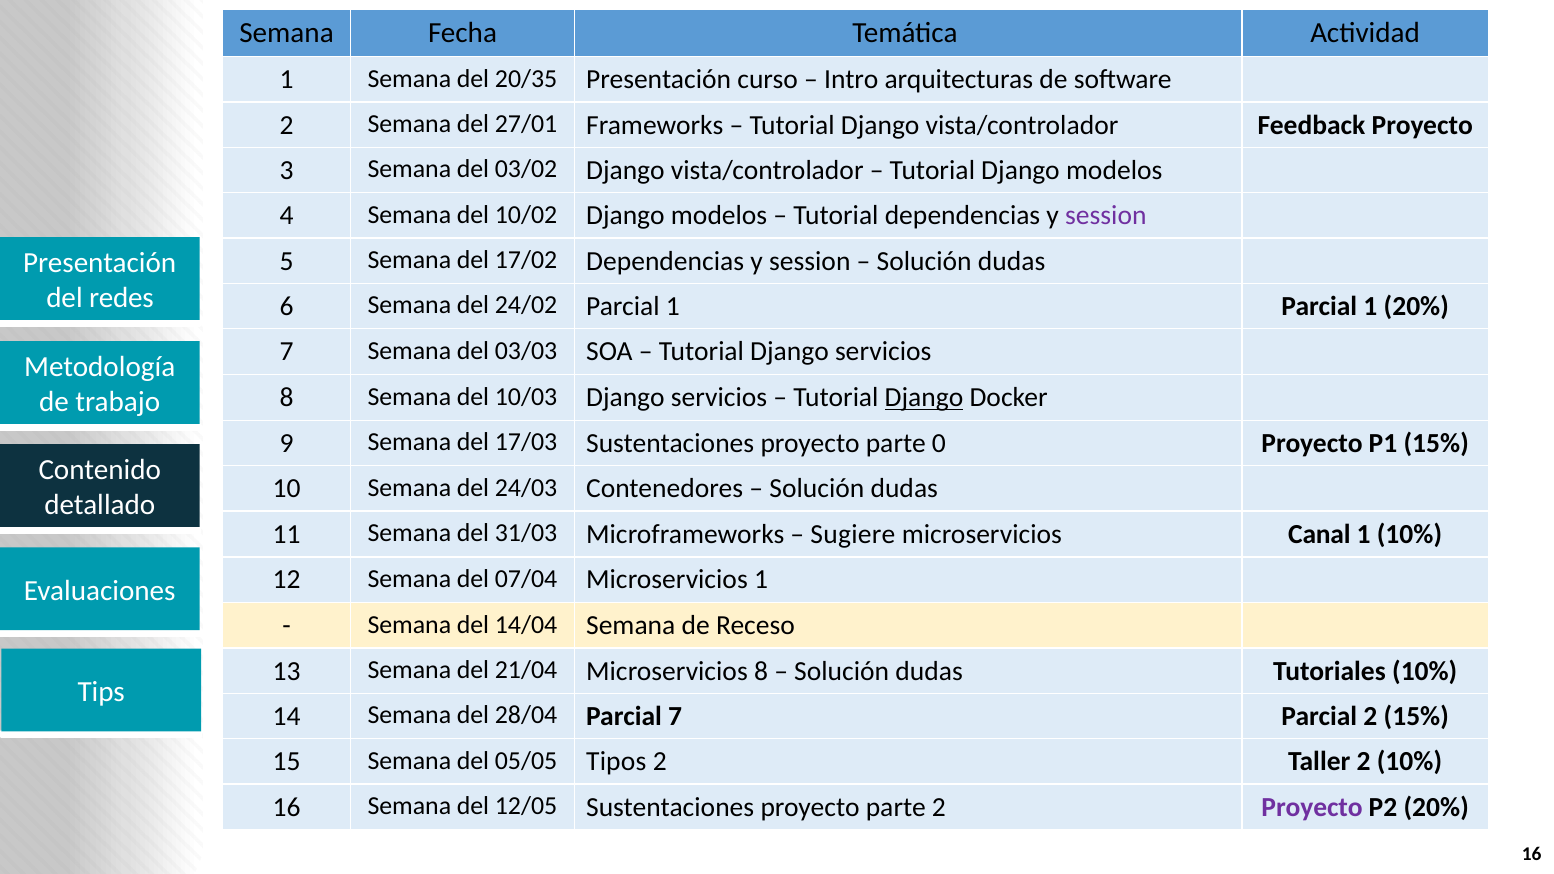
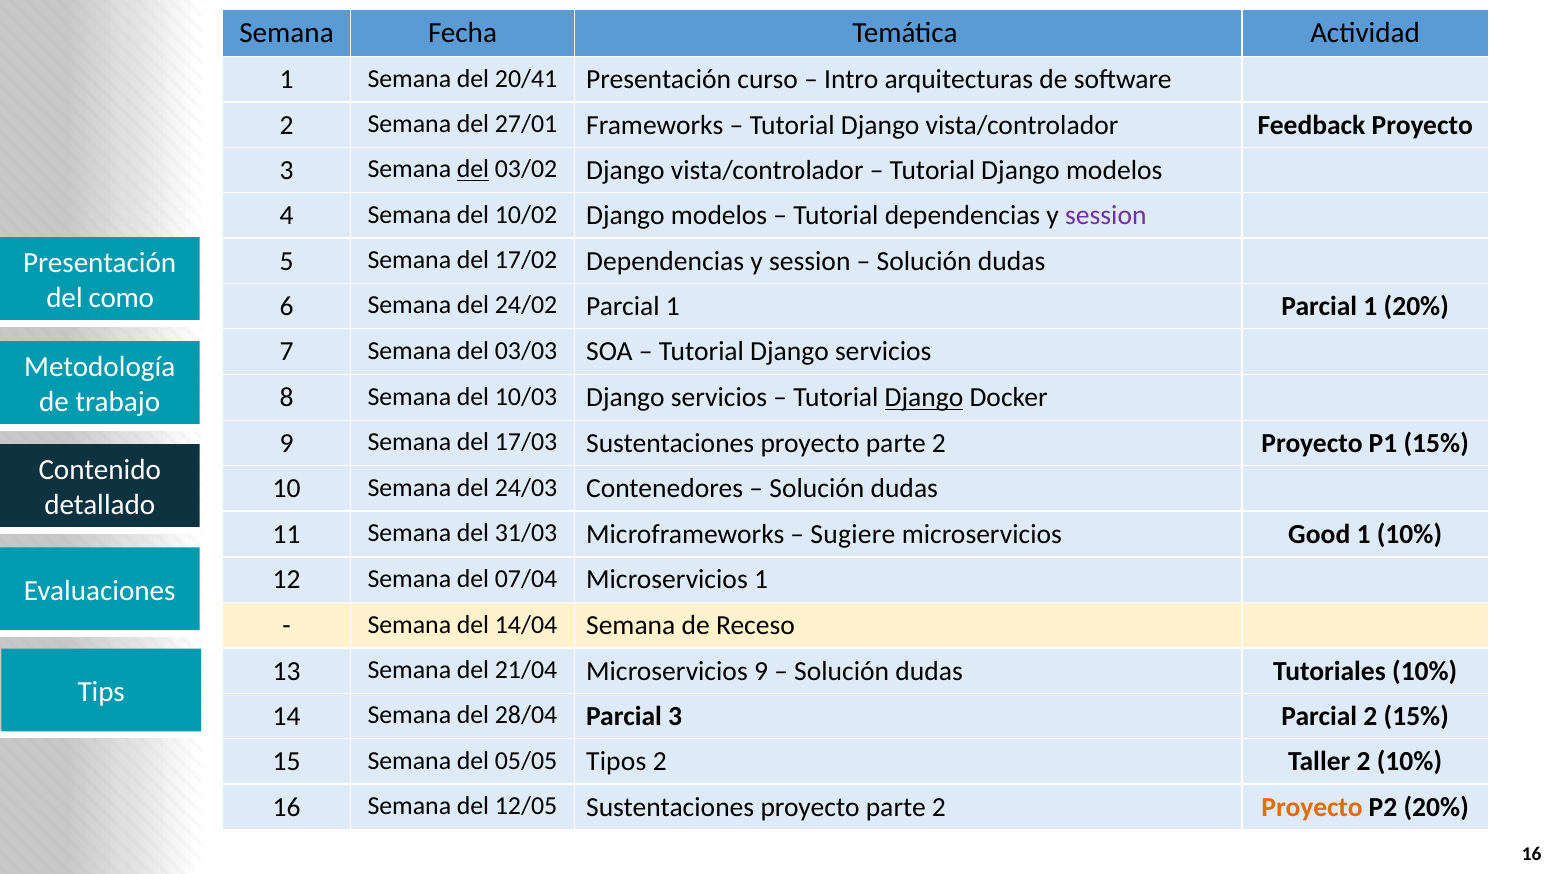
20/35: 20/35 -> 20/41 (526, 79)
del underline: none -> present (473, 169)
redes: redes -> como (121, 298)
0: 0 -> 2 (939, 443)
Canal: Canal -> Good (1319, 534)
Microservicios 8: 8 -> 9 (761, 671)
Parcial 7: 7 -> 3 (675, 717)
Proyecto colour: purple -> orange (1312, 807)
